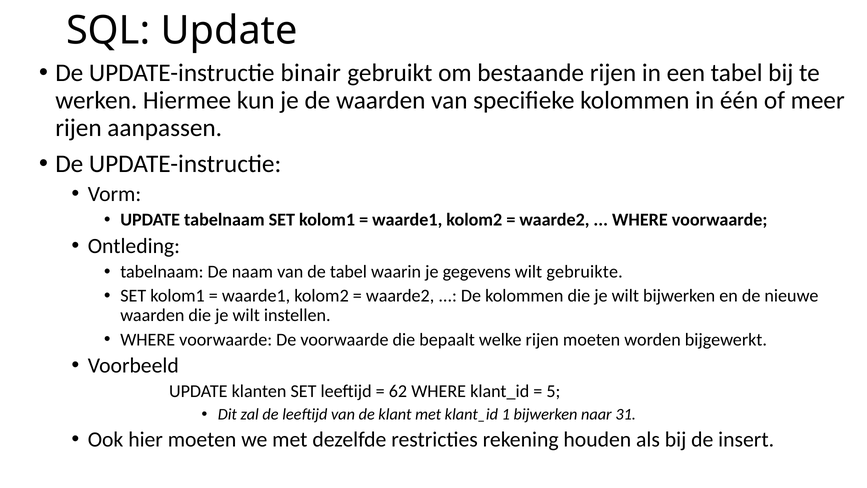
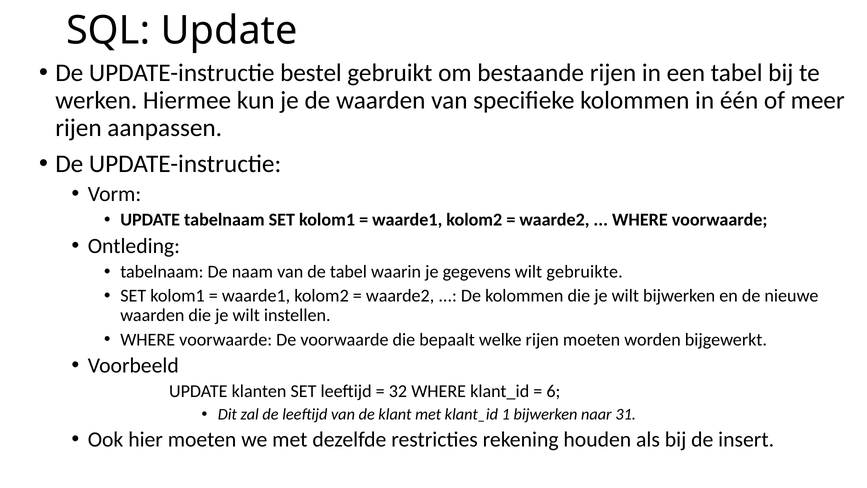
binair: binair -> bestel (311, 73)
62: 62 -> 32 (398, 391)
5: 5 -> 6 (553, 391)
